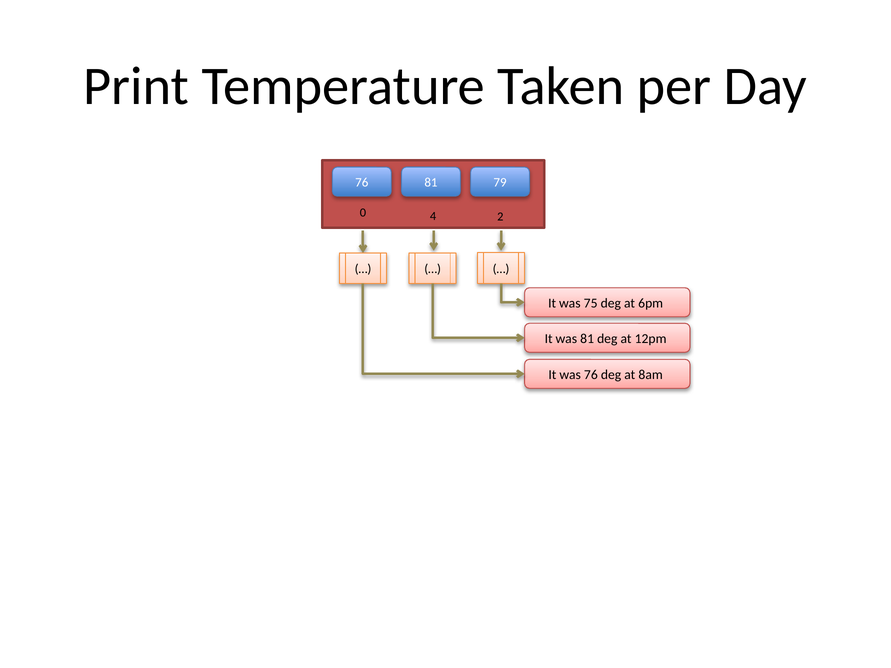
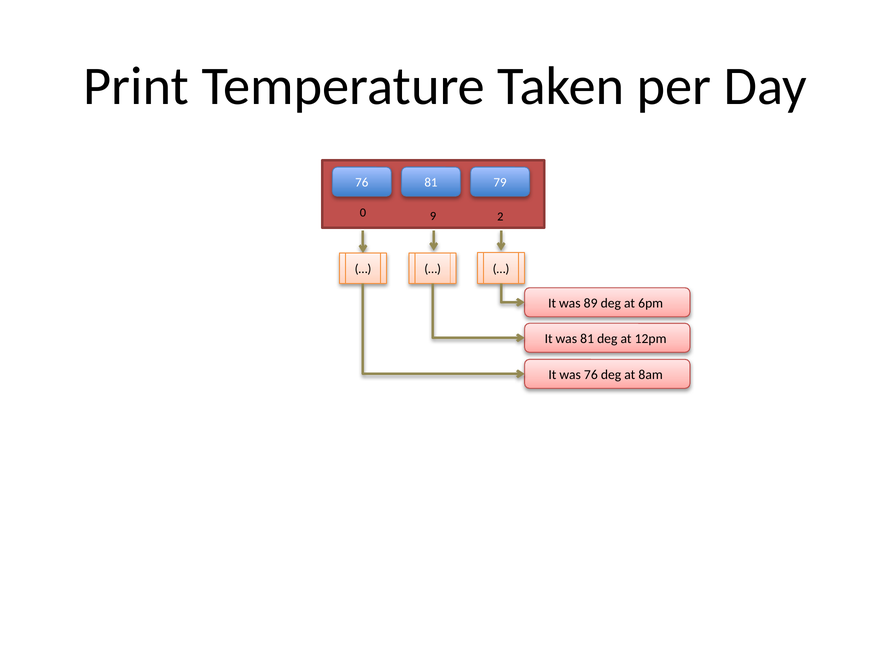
4: 4 -> 9 (433, 216)
75: 75 -> 89 (591, 303)
